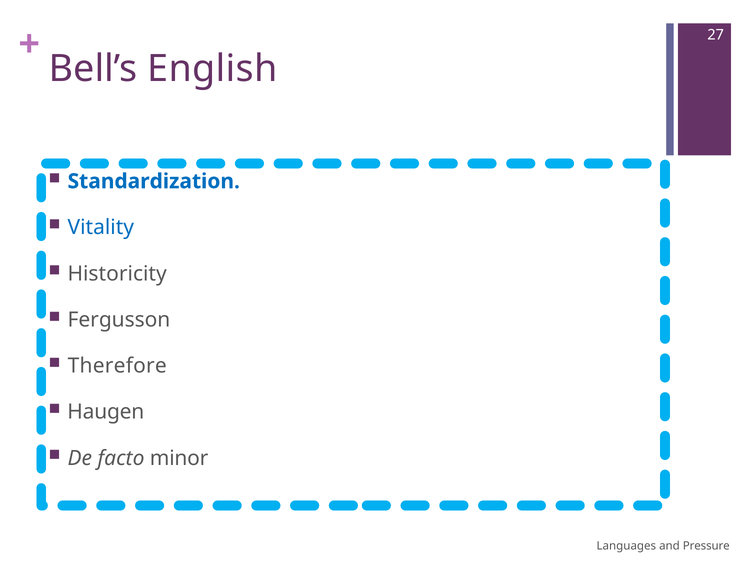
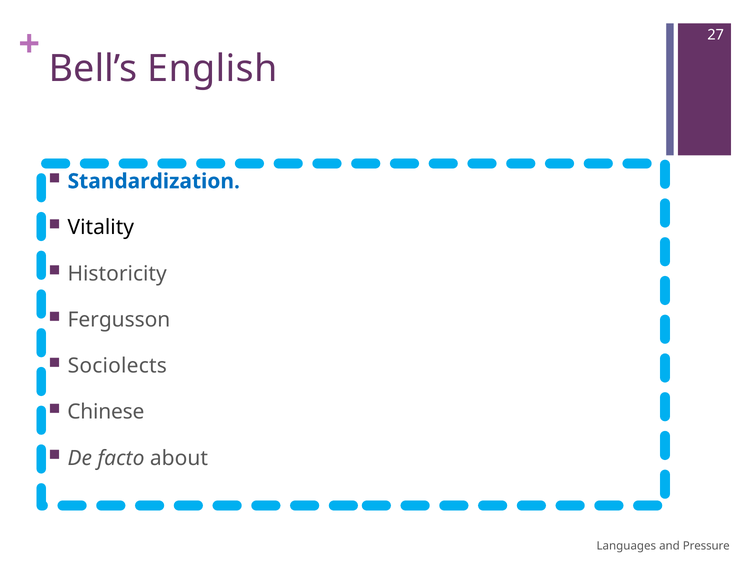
Vitality colour: blue -> black (101, 228)
Therefore: Therefore -> Sociolects (117, 366)
Haugen: Haugen -> Chinese (106, 412)
minor: minor -> about (179, 458)
